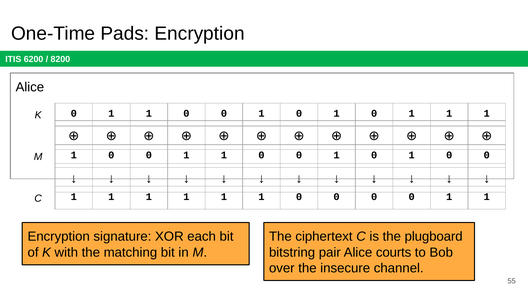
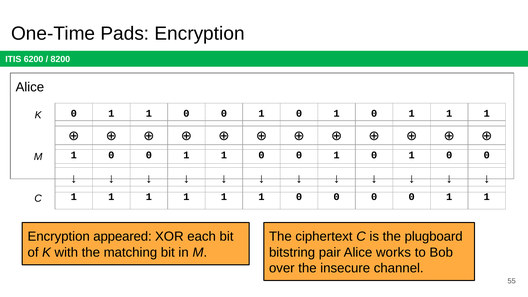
signature: signature -> appeared (122, 237)
courts: courts -> works (394, 252)
